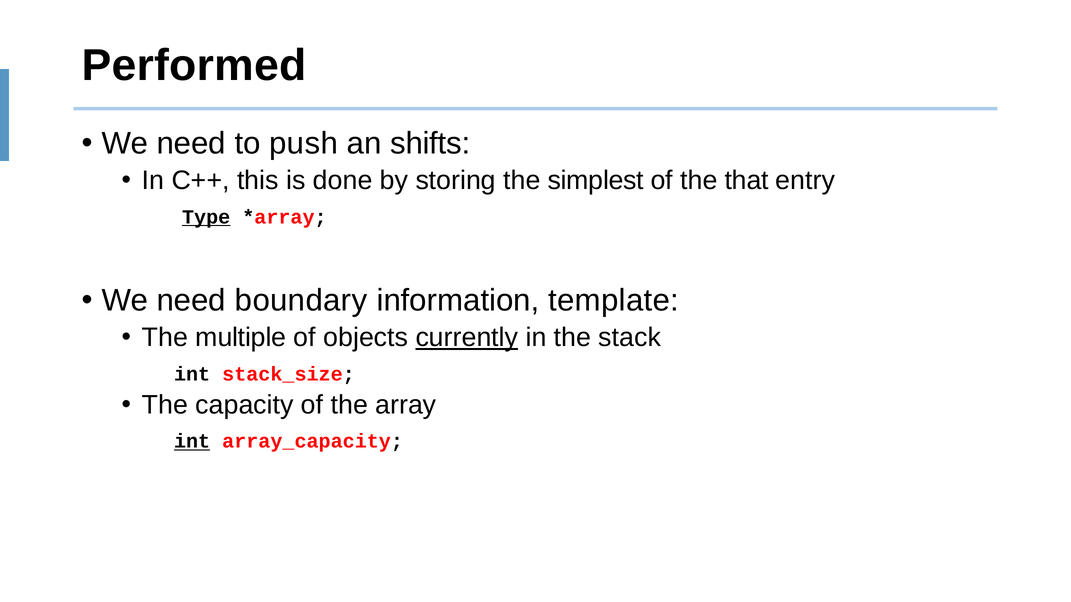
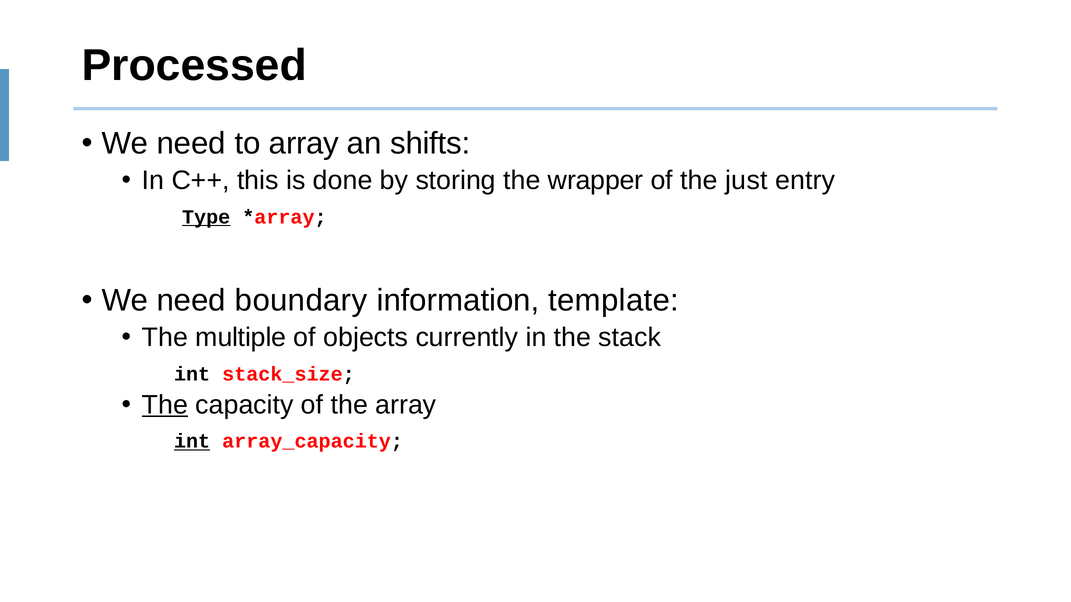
Performed: Performed -> Processed (194, 66)
to push: push -> array (304, 144)
simplest: simplest -> wrapper (596, 181)
that: that -> just (746, 181)
currently underline: present -> none (467, 338)
The underline: none -> present (165, 405)
